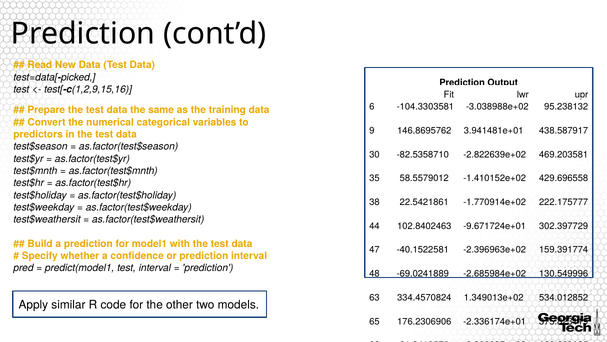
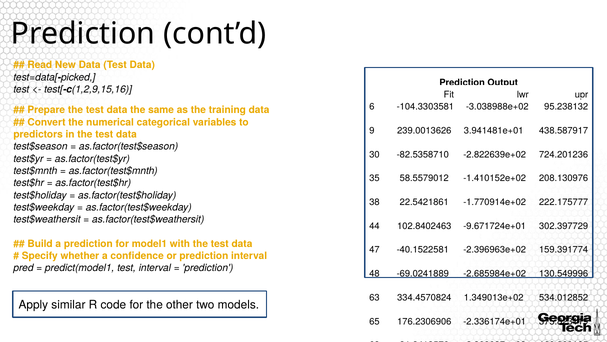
146.8695762: 146.8695762 -> 239.0013626 (424, 130)
469.203581: 469.203581 -> 724.201236 (564, 154)
429.696558: 429.696558 -> 208.130976 (564, 178)
